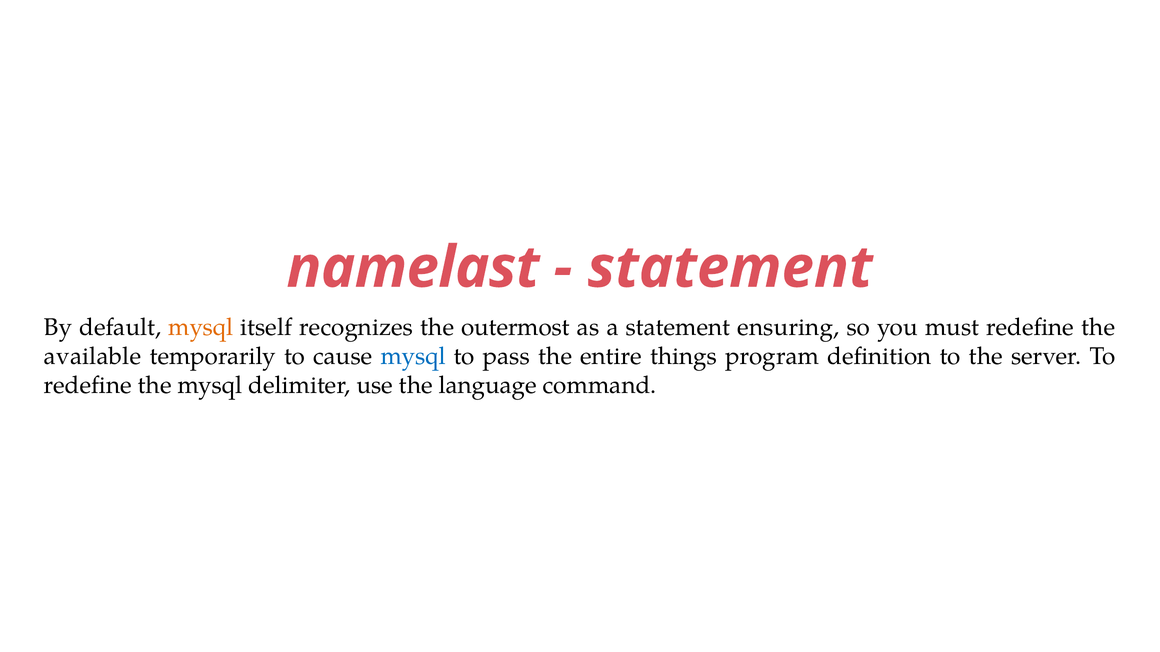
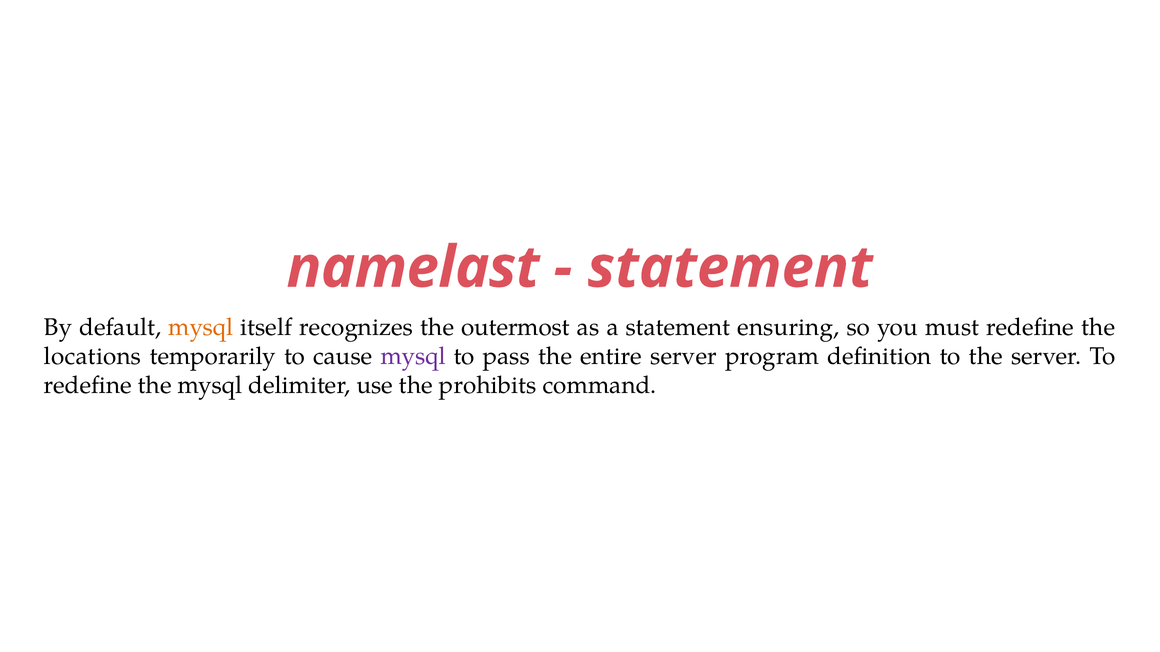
available: available -> locations (93, 356)
mysql colour: blue -> purple (413, 356)
entire things: things -> server (684, 356)
language: language -> prohibits (488, 385)
